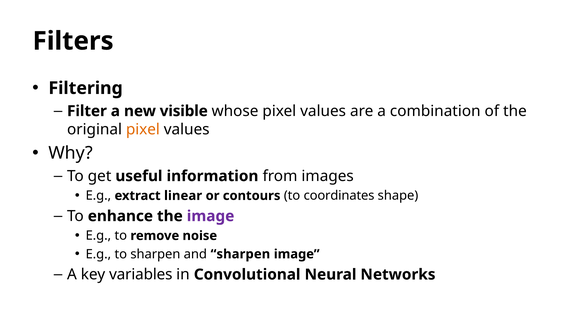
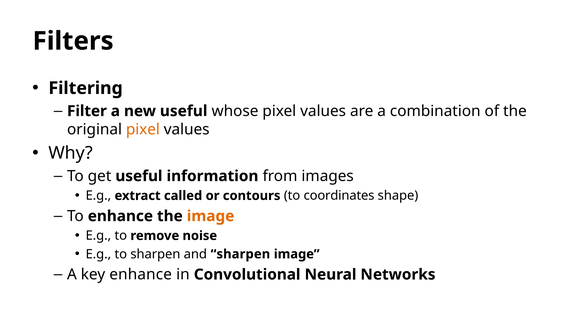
new visible: visible -> useful (184, 111)
linear: linear -> called (183, 196)
image colour: purple -> orange (211, 216)
key variables: variables -> enhance (141, 275)
